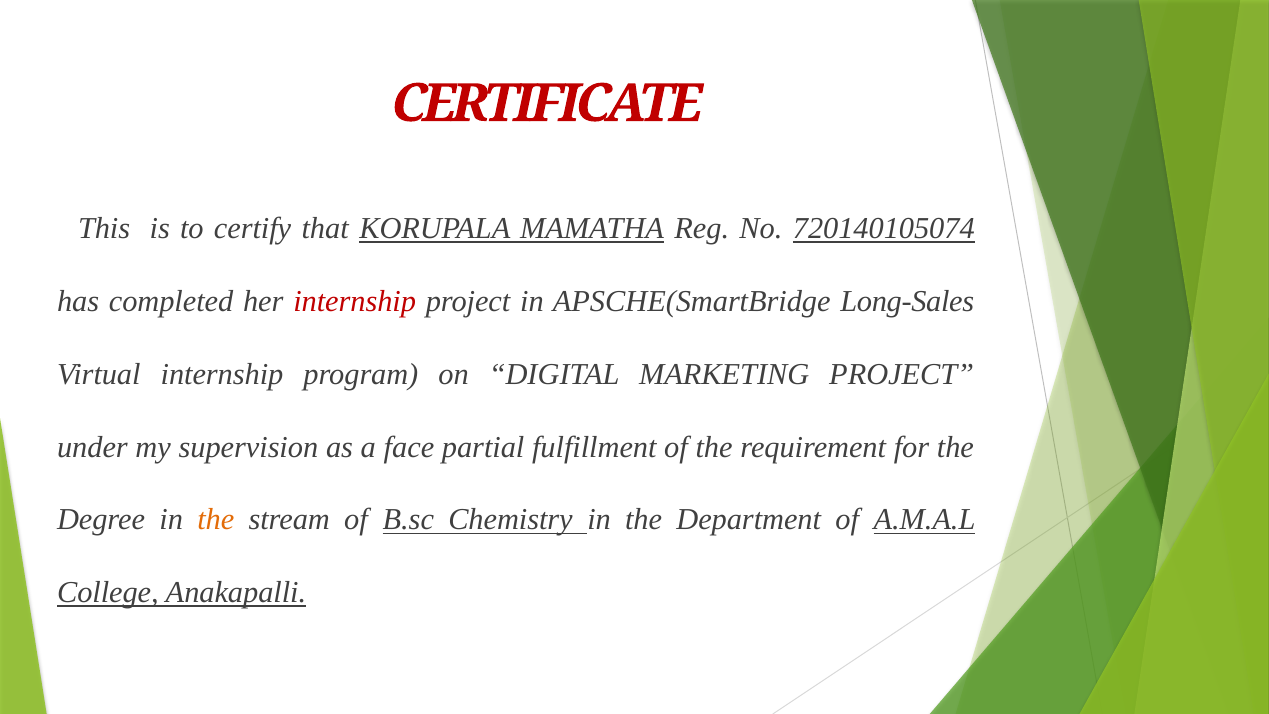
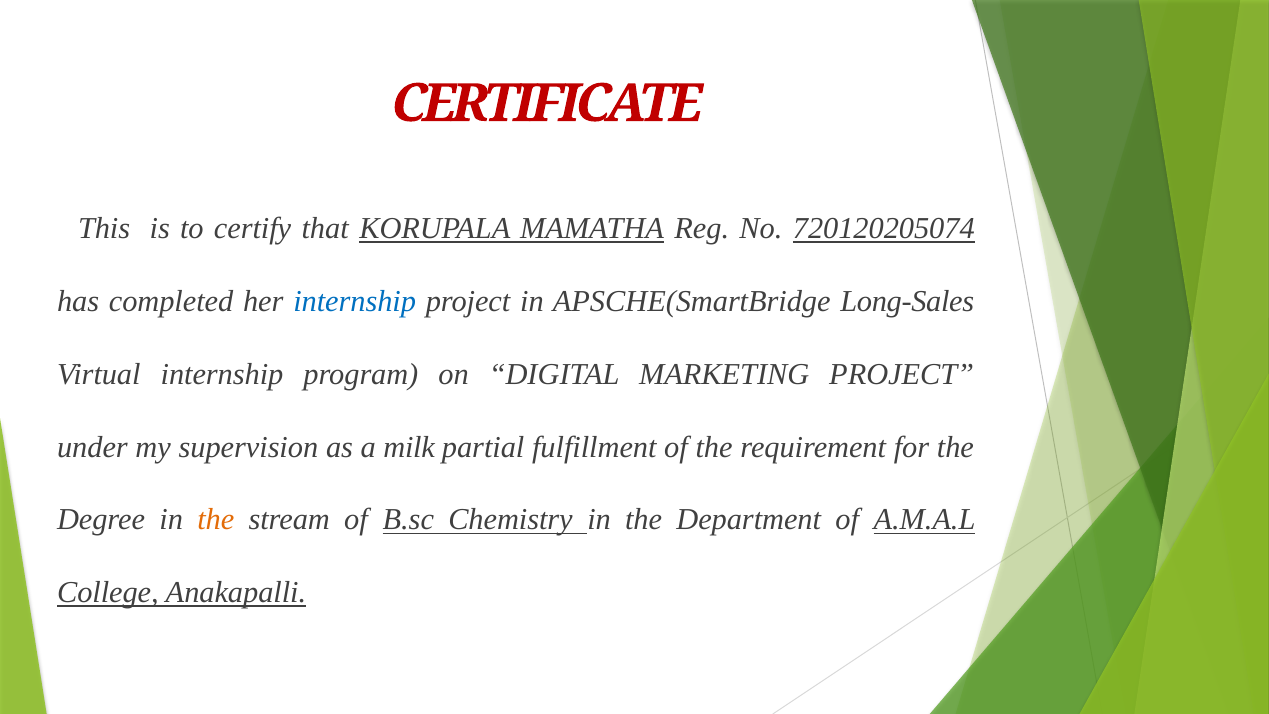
720140105074: 720140105074 -> 720120205074 (884, 228)
internship colour: red -> blue (355, 301)
face: face -> milk (409, 447)
